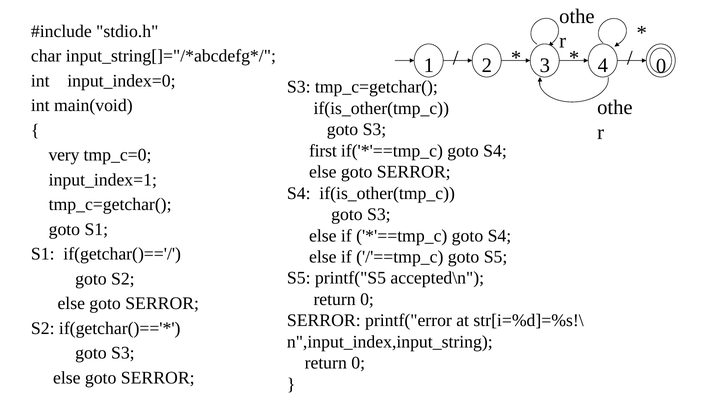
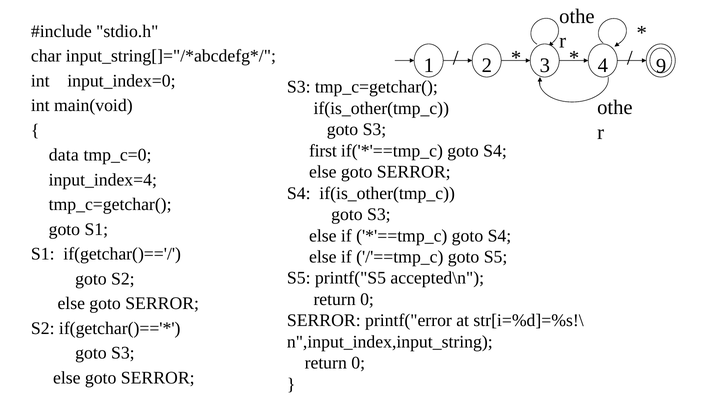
0: 0 -> 9 (661, 66)
very: very -> data (64, 155)
input_index=1: input_index=1 -> input_index=4 (103, 180)
